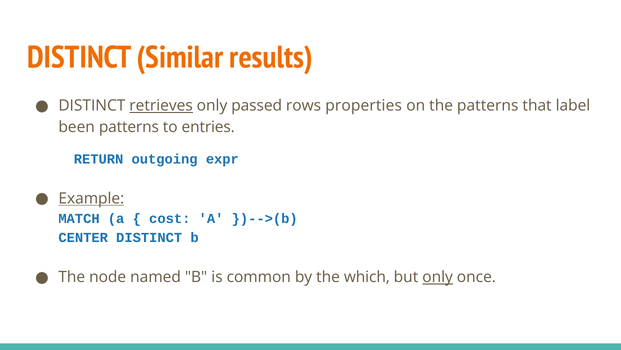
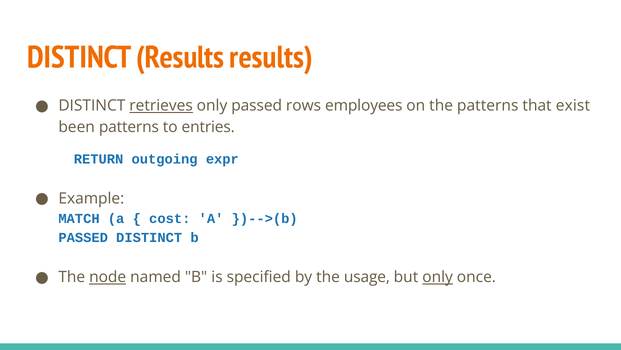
DISTINCT Similar: Similar -> Results (180, 57)
properties: properties -> employees (364, 105)
label: label -> exist (573, 105)
Example underline: present -> none (91, 198)
CENTER: CENTER -> PASSED (83, 237)
node underline: none -> present (108, 277)
common: common -> specified (259, 277)
which: which -> usage (367, 277)
